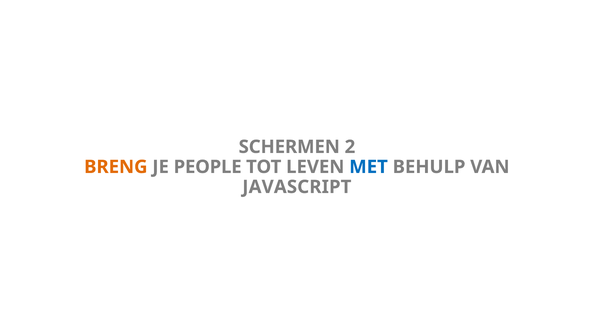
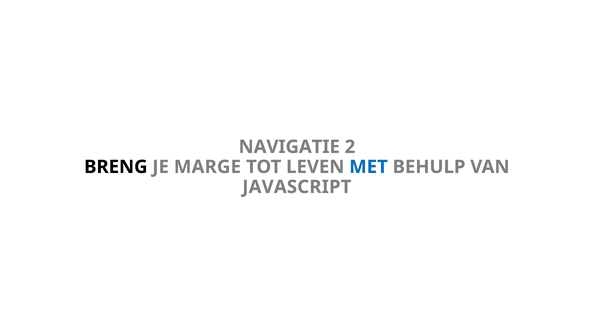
SCHERMEN: SCHERMEN -> NAVIGATIE (289, 147)
BRENG colour: orange -> black (116, 167)
PEOPLE: PEOPLE -> MARGE (207, 167)
